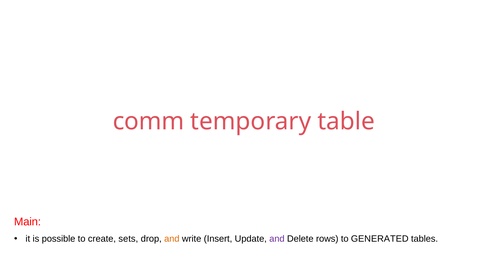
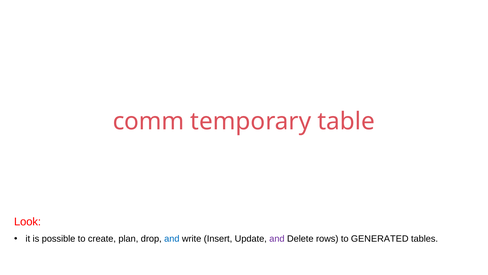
Main: Main -> Look (27, 221)
sets: sets -> plan (128, 238)
and colour: orange -> blue (172, 238)
